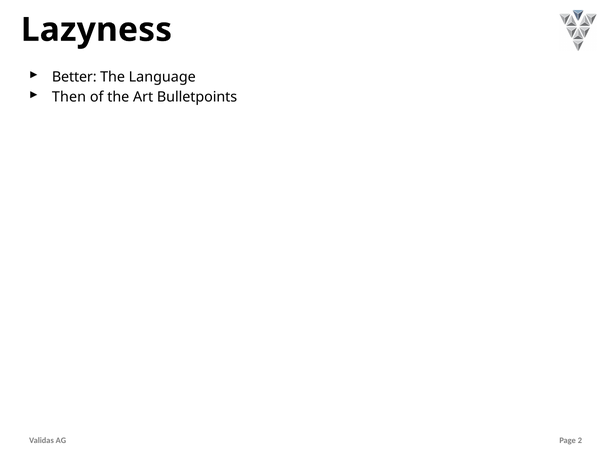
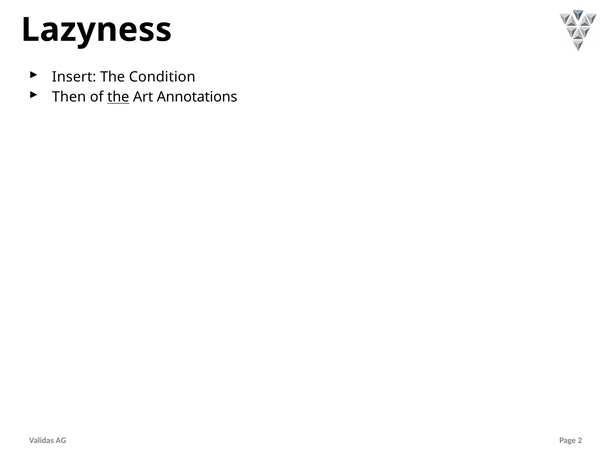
Better: Better -> Insert (74, 77)
Language: Language -> Condition (162, 77)
the underline: none -> present (118, 97)
Bulletpoints: Bulletpoints -> Annotations (197, 97)
